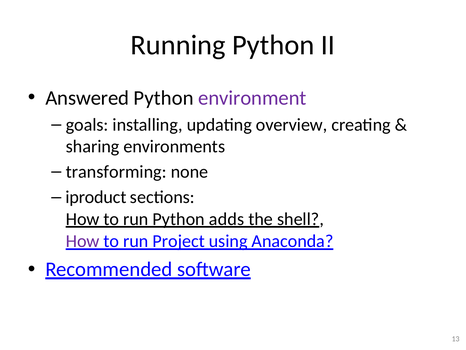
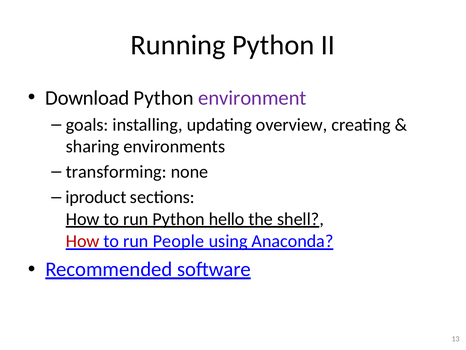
Answered: Answered -> Download (87, 98)
adds: adds -> hello (227, 219)
How colour: purple -> red (83, 241)
Project: Project -> People (179, 241)
